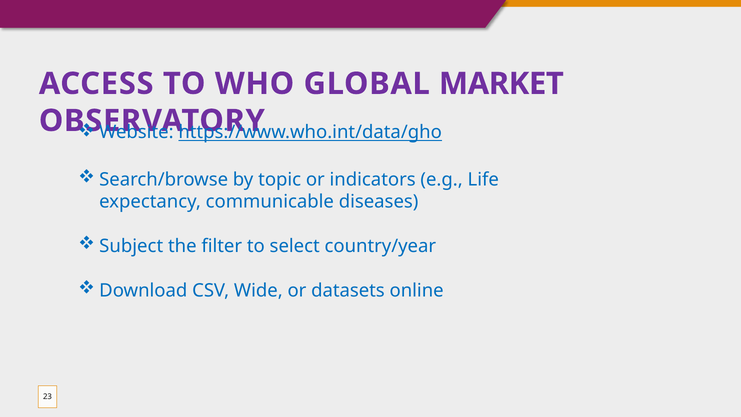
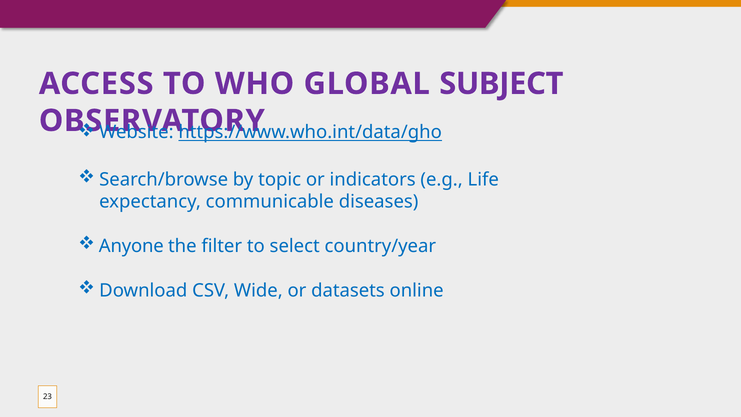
MARKET: MARKET -> SUBJECT (501, 84)
Subject: Subject -> Anyone (131, 246)
